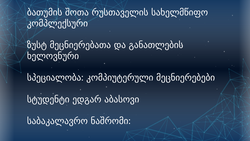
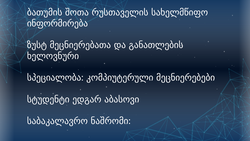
კომპლექსური: კომპლექსური -> ინფორმირება (57, 23)
